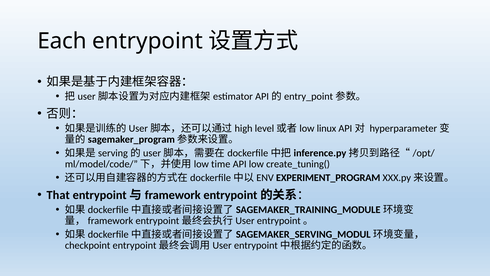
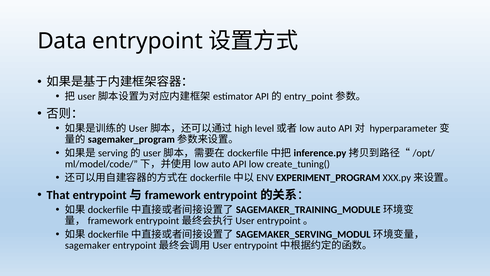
Each: Each -> Data (62, 41)
linux: linux -> auto (326, 128)
time: time -> auto (221, 164)
checkpoint: checkpoint -> sagemaker (88, 245)
